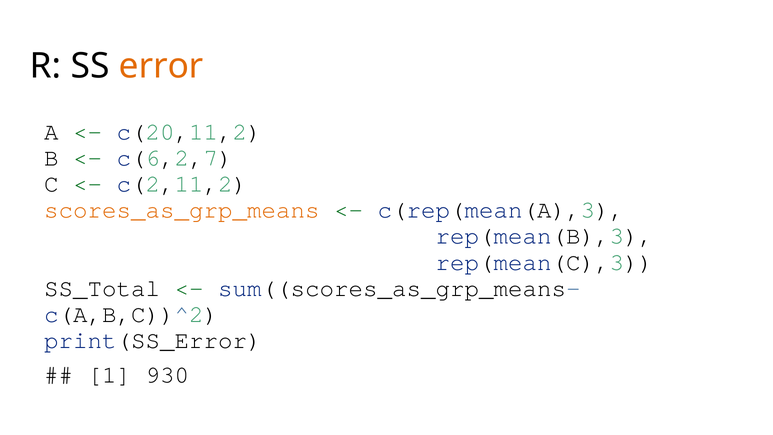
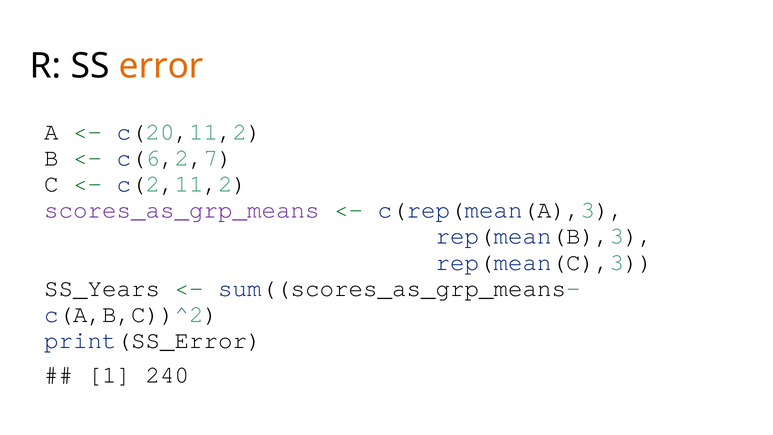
scores_as_grp_means colour: orange -> purple (182, 210)
SS_Total: SS_Total -> SS_Years (102, 288)
930: 930 -> 240 (168, 374)
